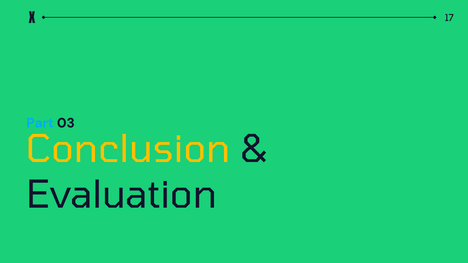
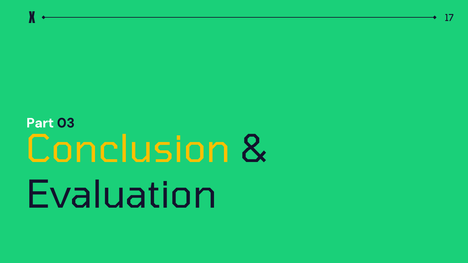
Part colour: light blue -> white (40, 123)
